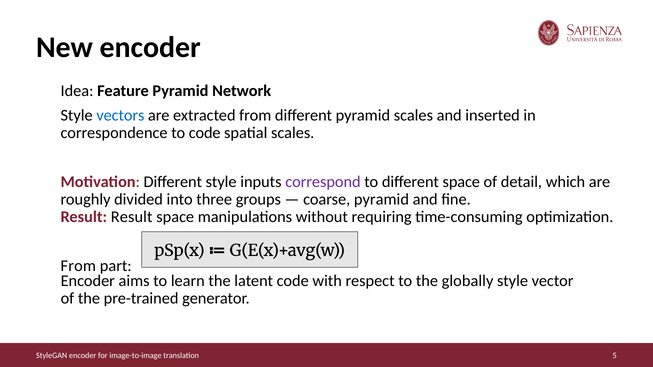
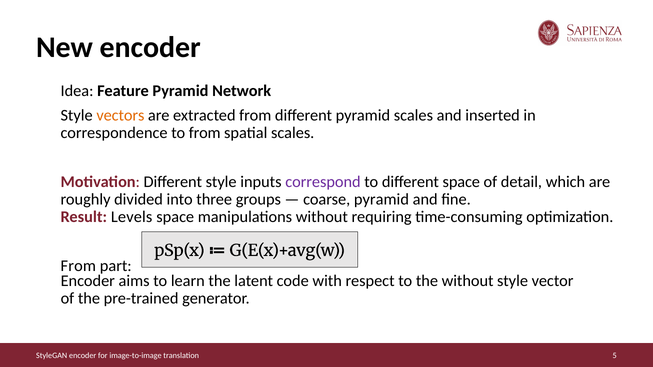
vectors colour: blue -> orange (120, 115)
to code: code -> from (205, 133)
Result Result: Result -> Levels (132, 217)
the globally: globally -> without (468, 281)
